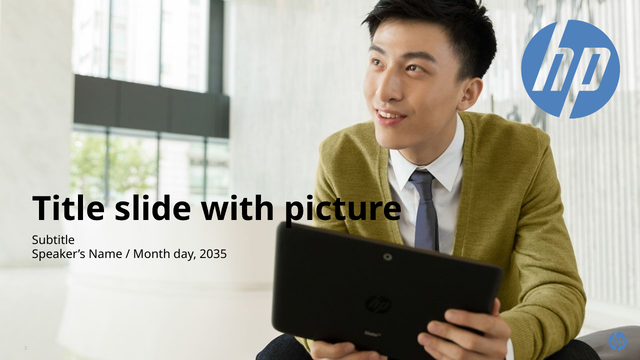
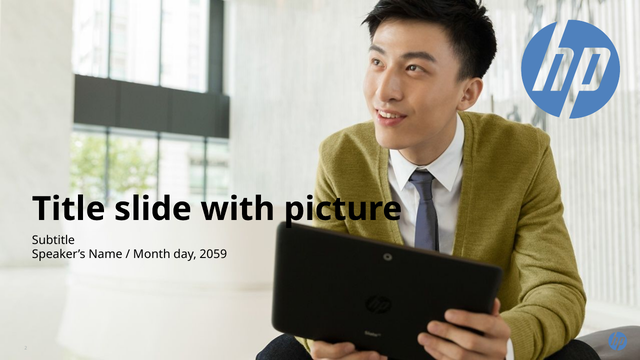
2035: 2035 -> 2059 (213, 255)
